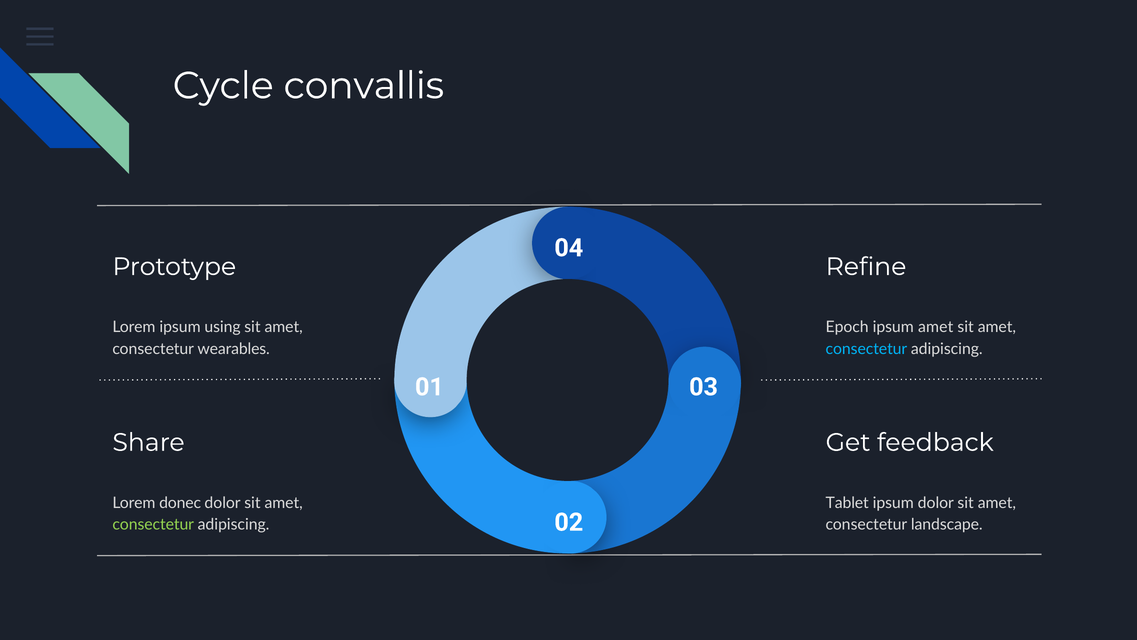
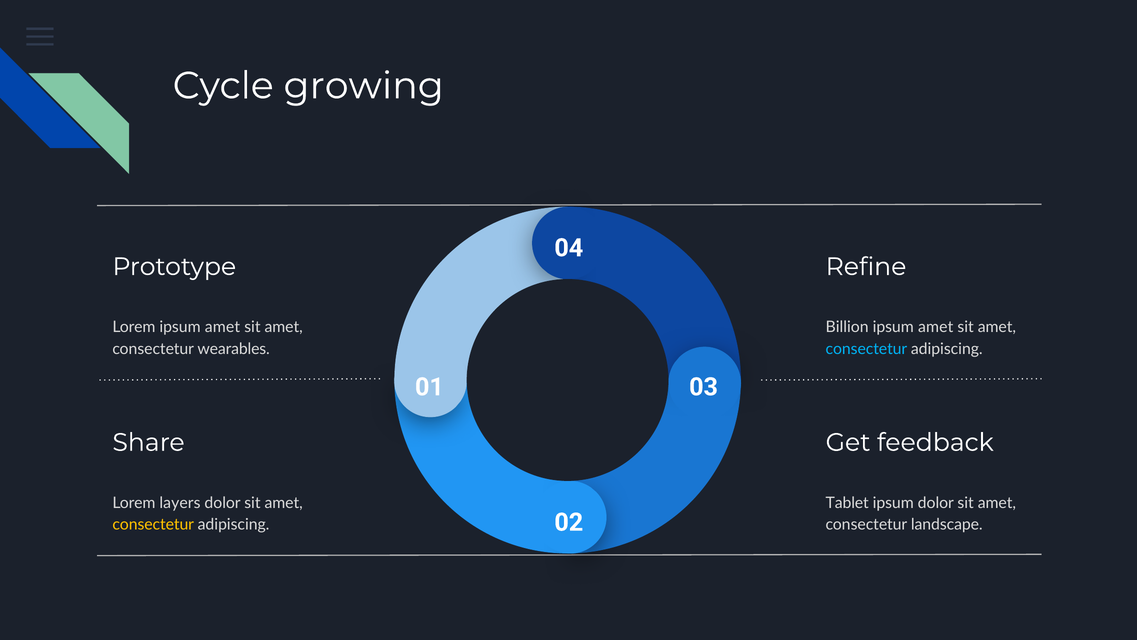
convallis: convallis -> growing (364, 86)
Lorem ipsum using: using -> amet (222, 327)
Epoch: Epoch -> Billion (847, 327)
donec: donec -> layers (180, 503)
consectetur colour: light green -> yellow (153, 524)
